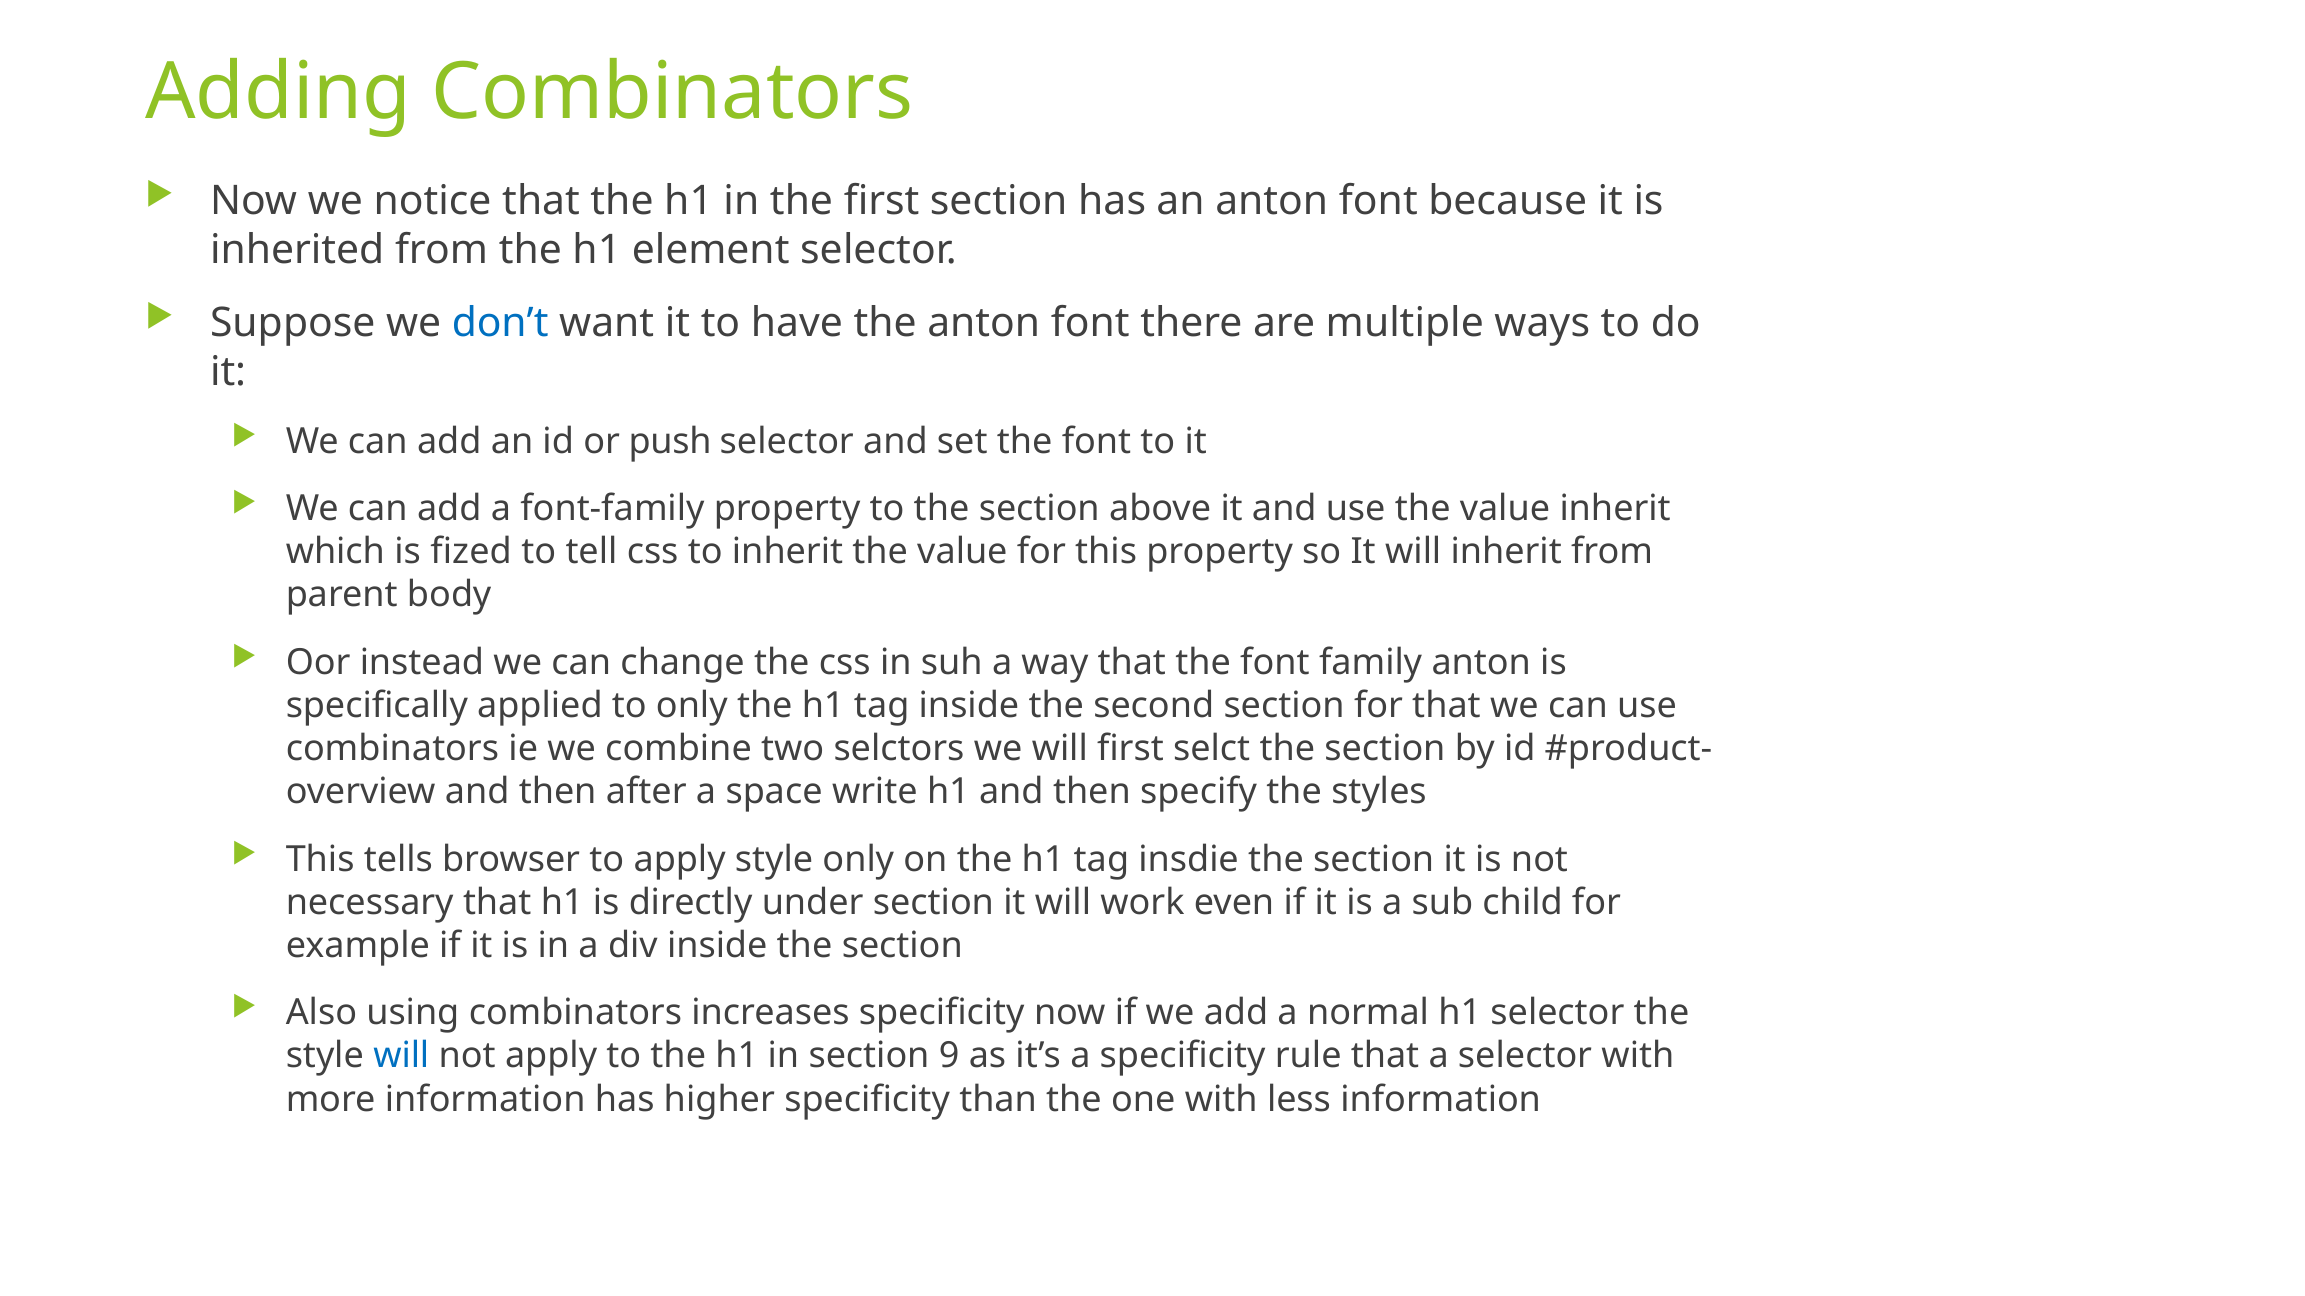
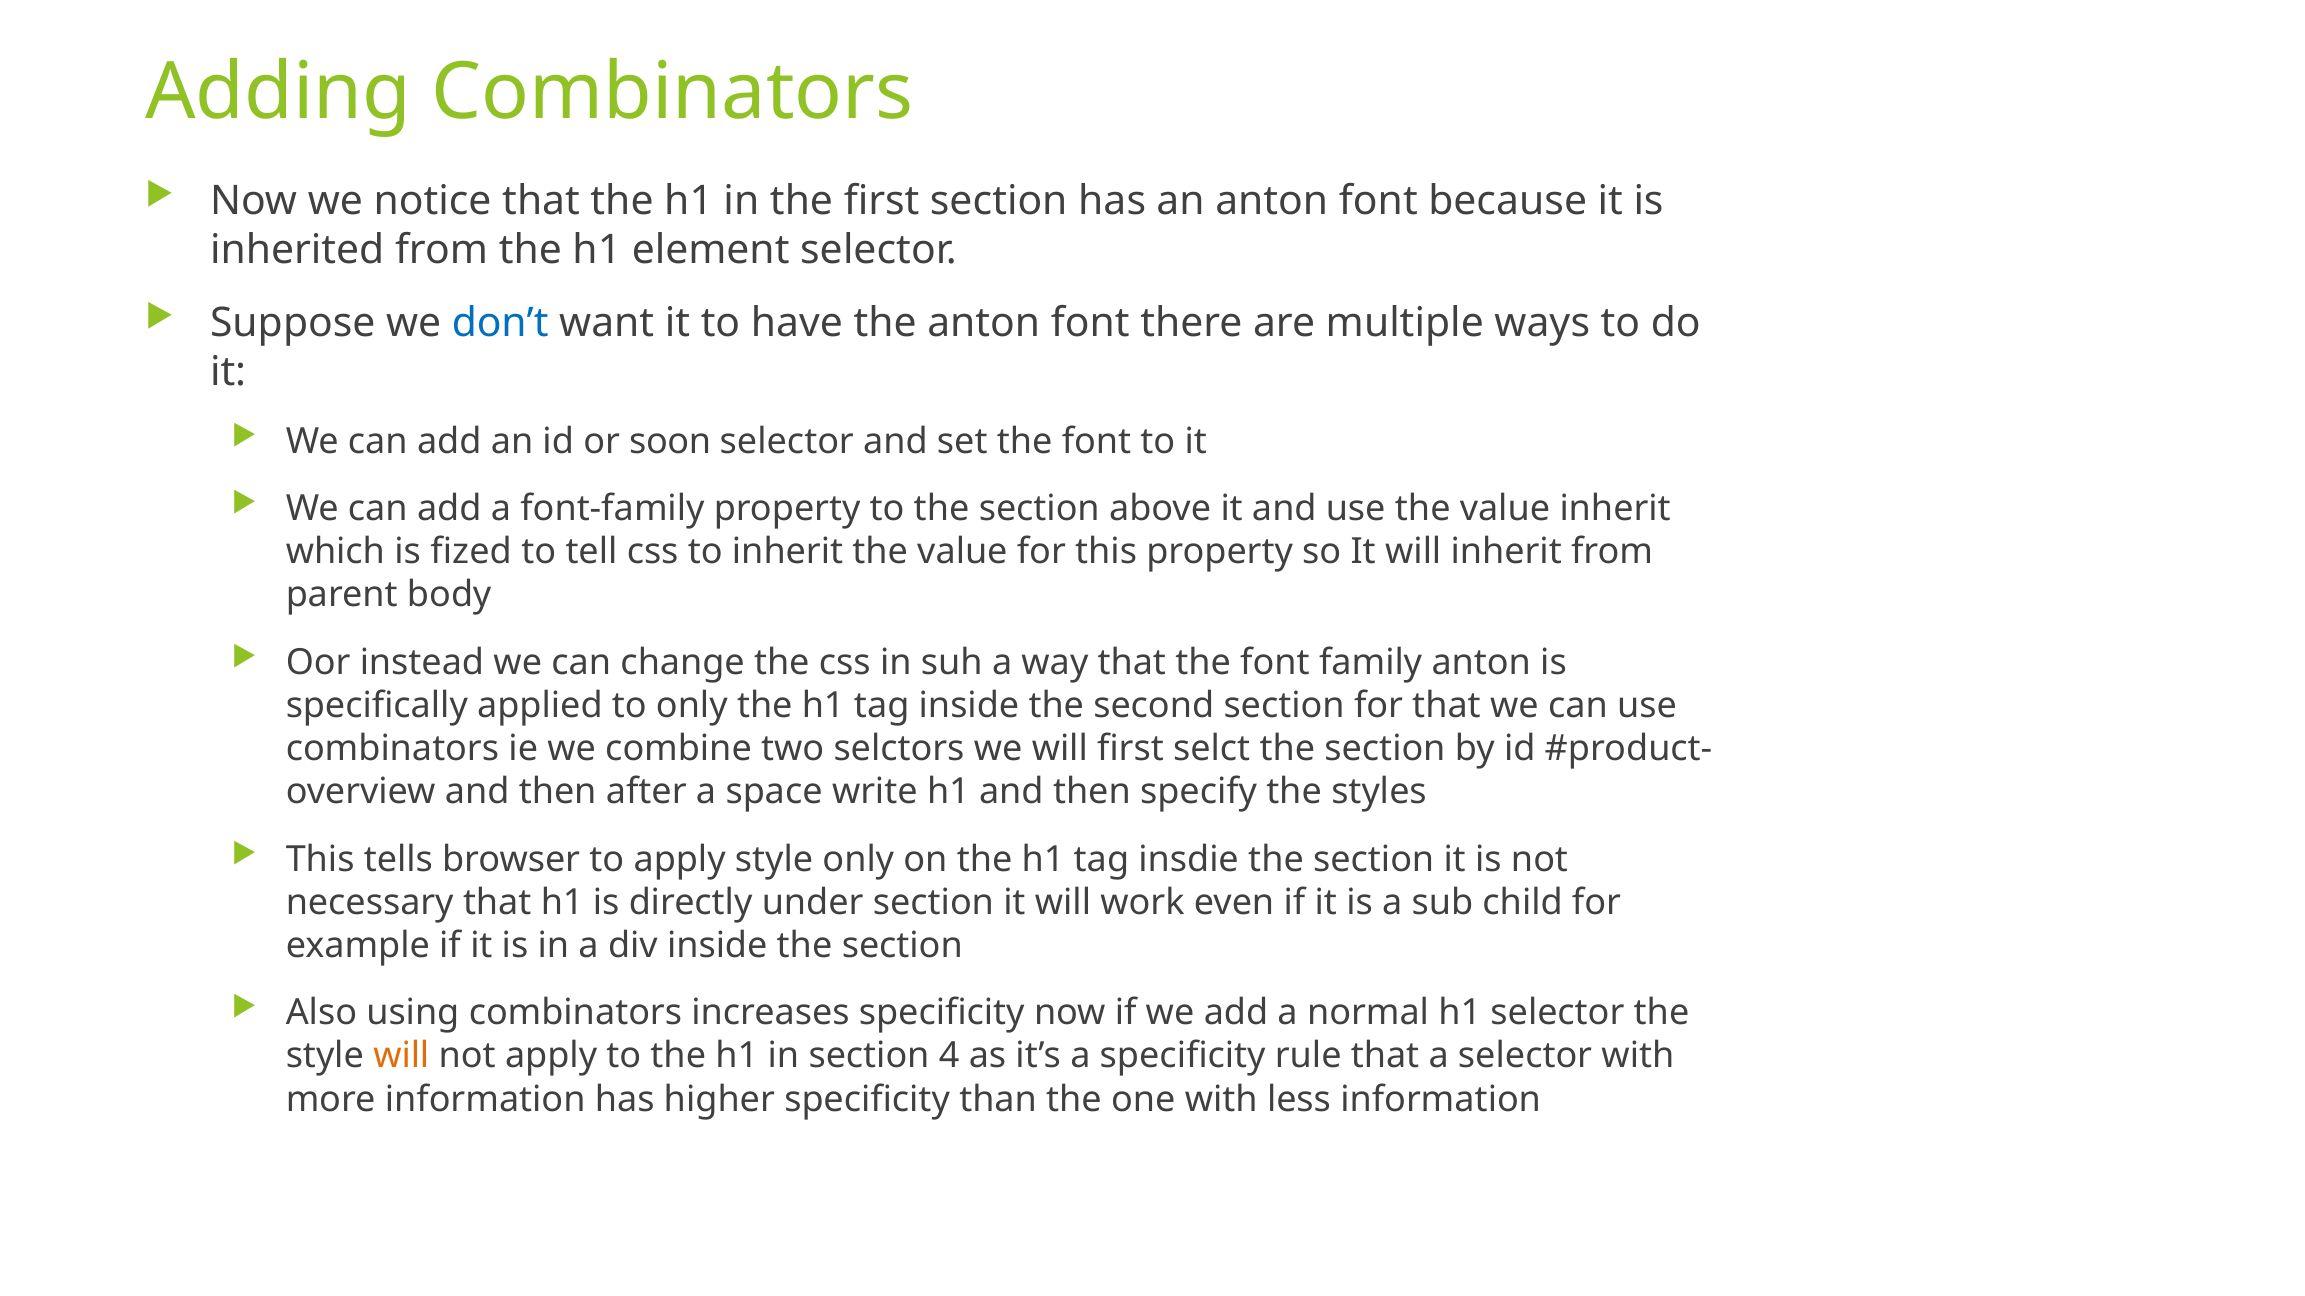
push: push -> soon (670, 442)
will colour: blue -> orange (401, 1056)
9: 9 -> 4 (949, 1056)
